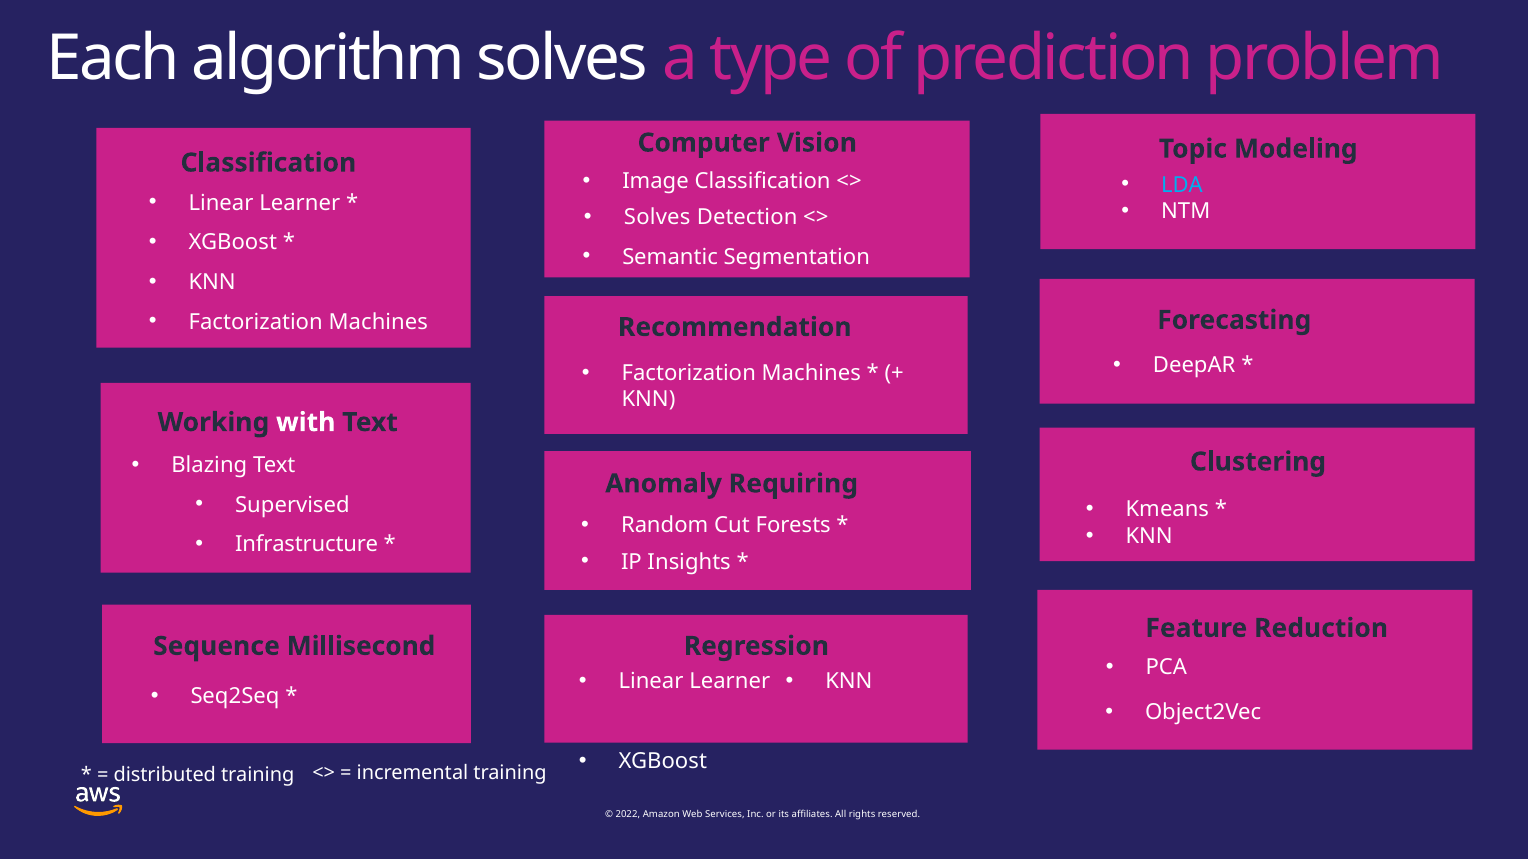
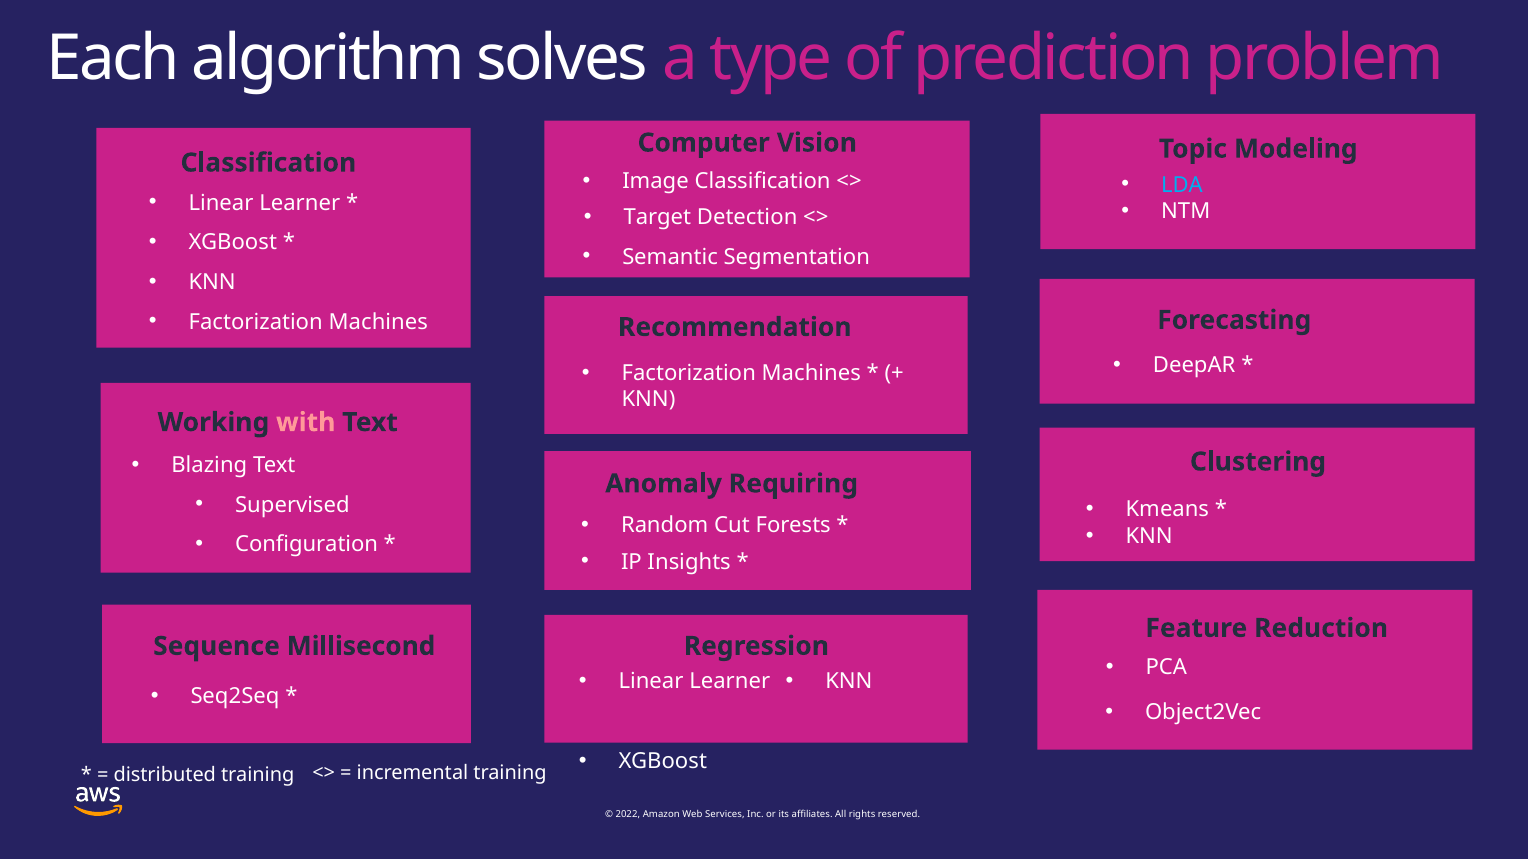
Solves: Solves -> Target (657, 217)
with colour: white -> pink (306, 423)
Infrastructure: Infrastructure -> Configuration (307, 545)
